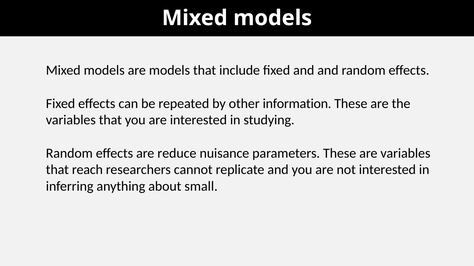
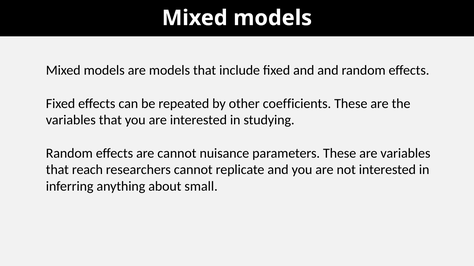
information: information -> coefficients (297, 104)
are reduce: reduce -> cannot (177, 154)
